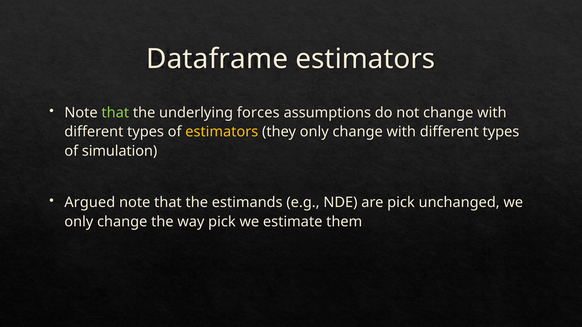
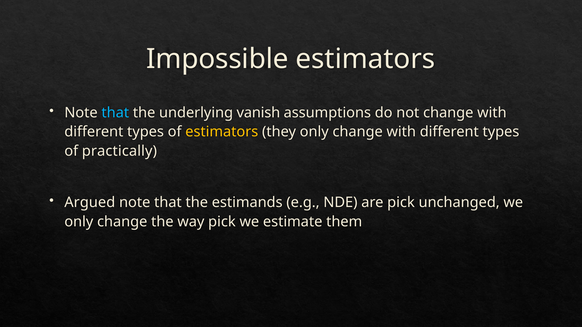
Dataframe: Dataframe -> Impossible (217, 59)
that colour: light green -> light blue (115, 113)
forces: forces -> vanish (258, 113)
simulation: simulation -> practically (119, 151)
